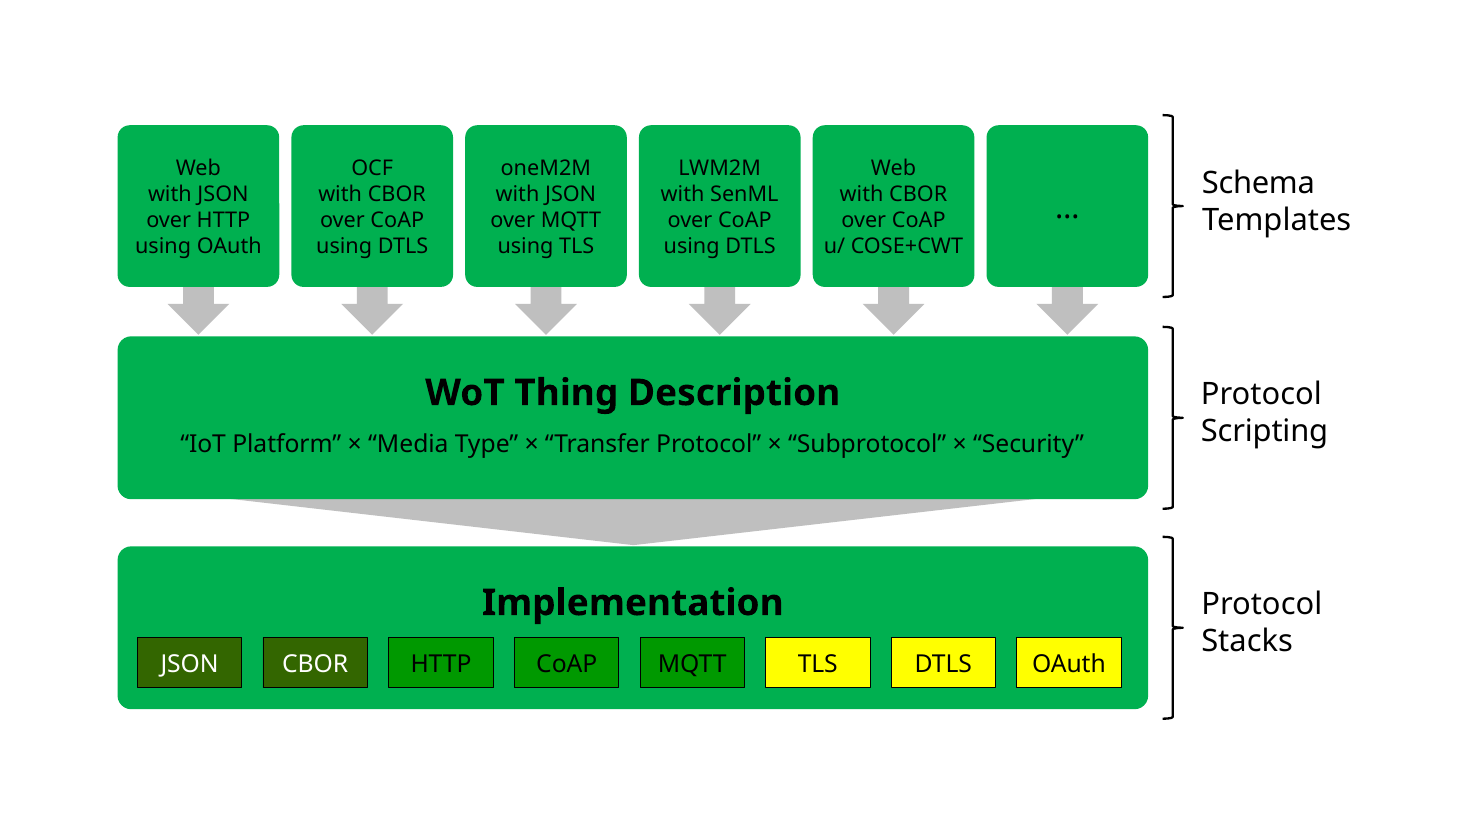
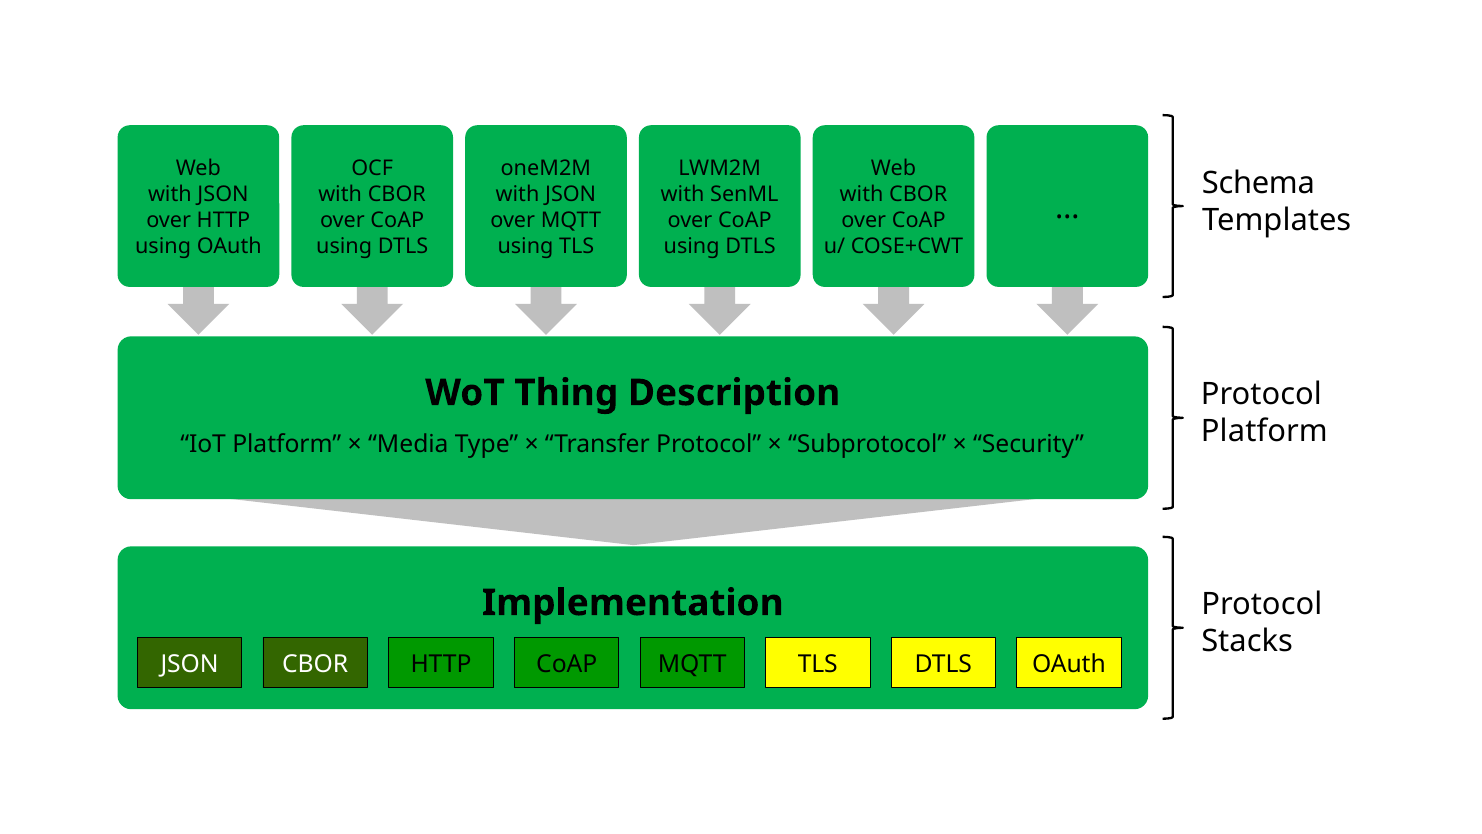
Scripting: Scripting -> Platform (1264, 431)
